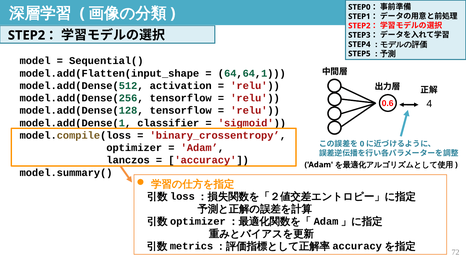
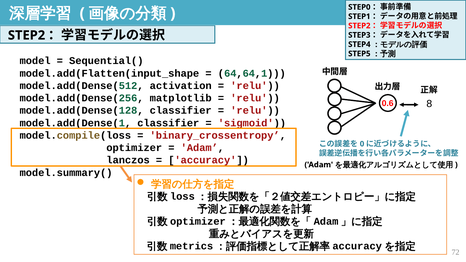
model.add(Dense(256 tensorflow: tensorflow -> matplotlib (181, 98)
4: 4 -> 8 (429, 104)
model.add(Dense(128 tensorflow: tensorflow -> classifier (181, 111)
